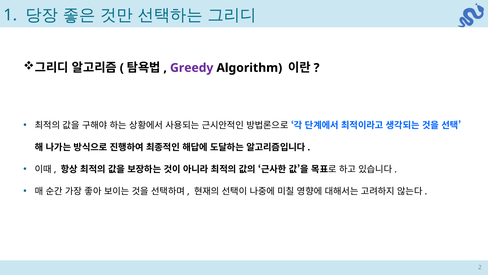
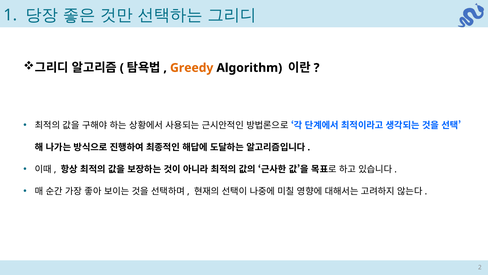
Greedy colour: purple -> orange (192, 68)
